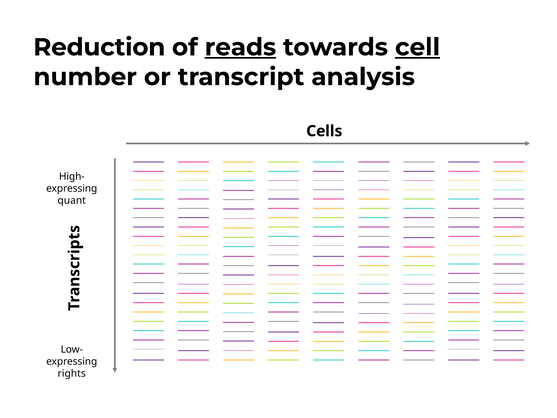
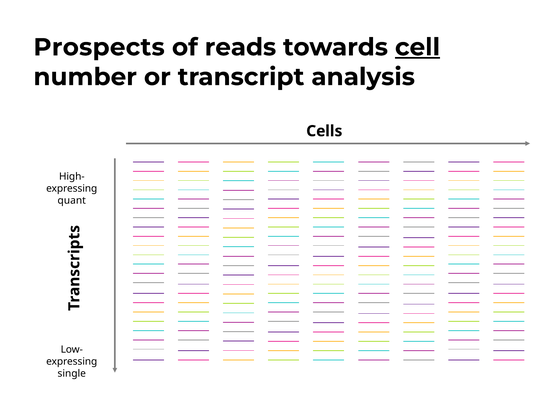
Reduction: Reduction -> Prospects (99, 47)
reads underline: present -> none (240, 47)
rights: rights -> single (72, 373)
